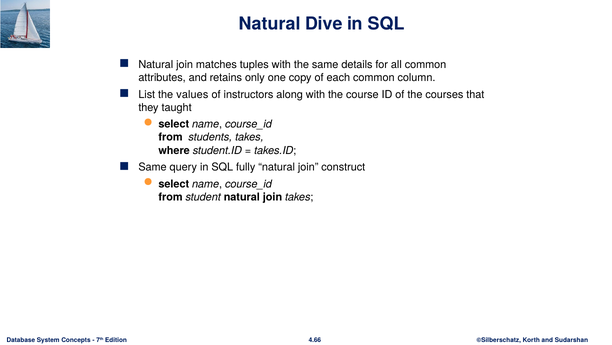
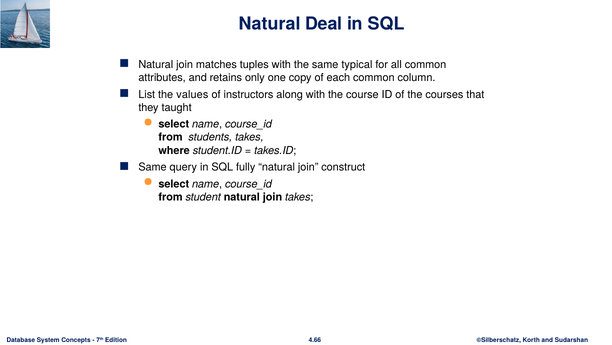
Dive: Dive -> Deal (324, 24)
details: details -> typical (357, 64)
